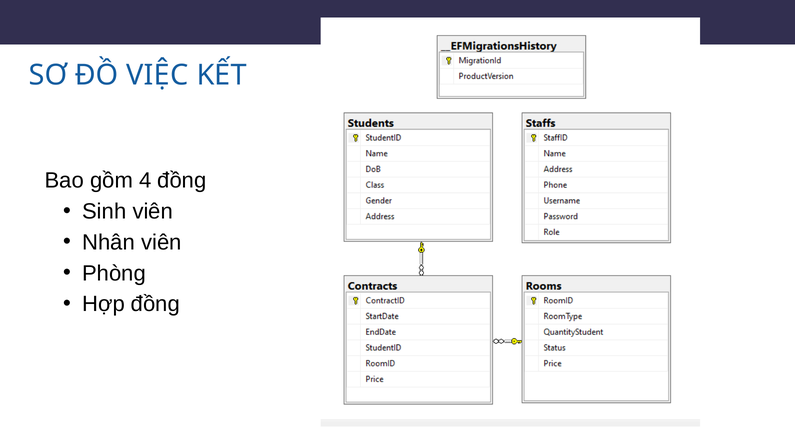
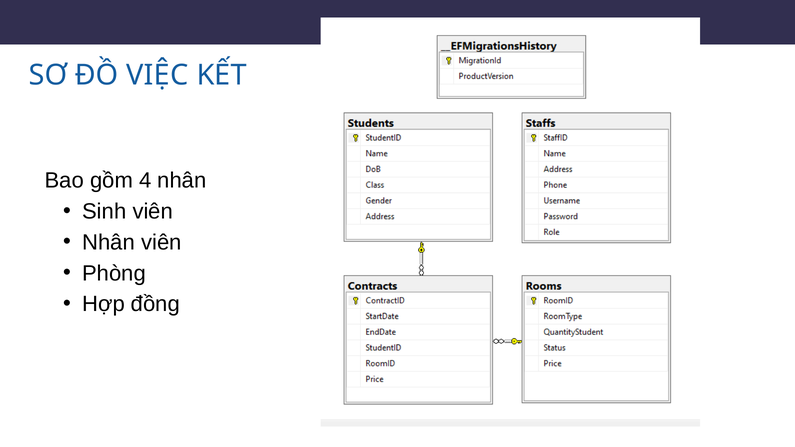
4 đồng: đồng -> nhân (182, 181)
